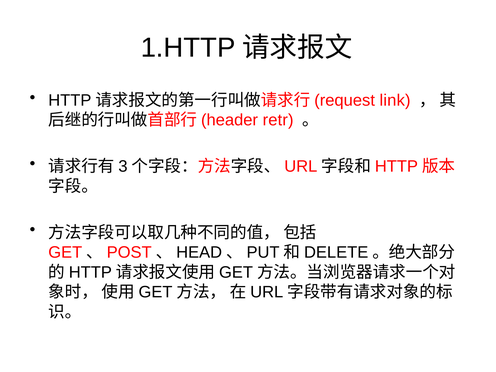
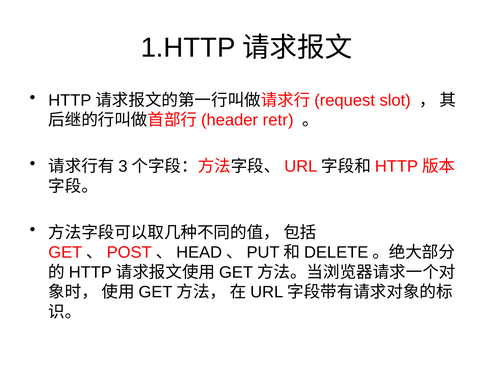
link: link -> slot (395, 100)
